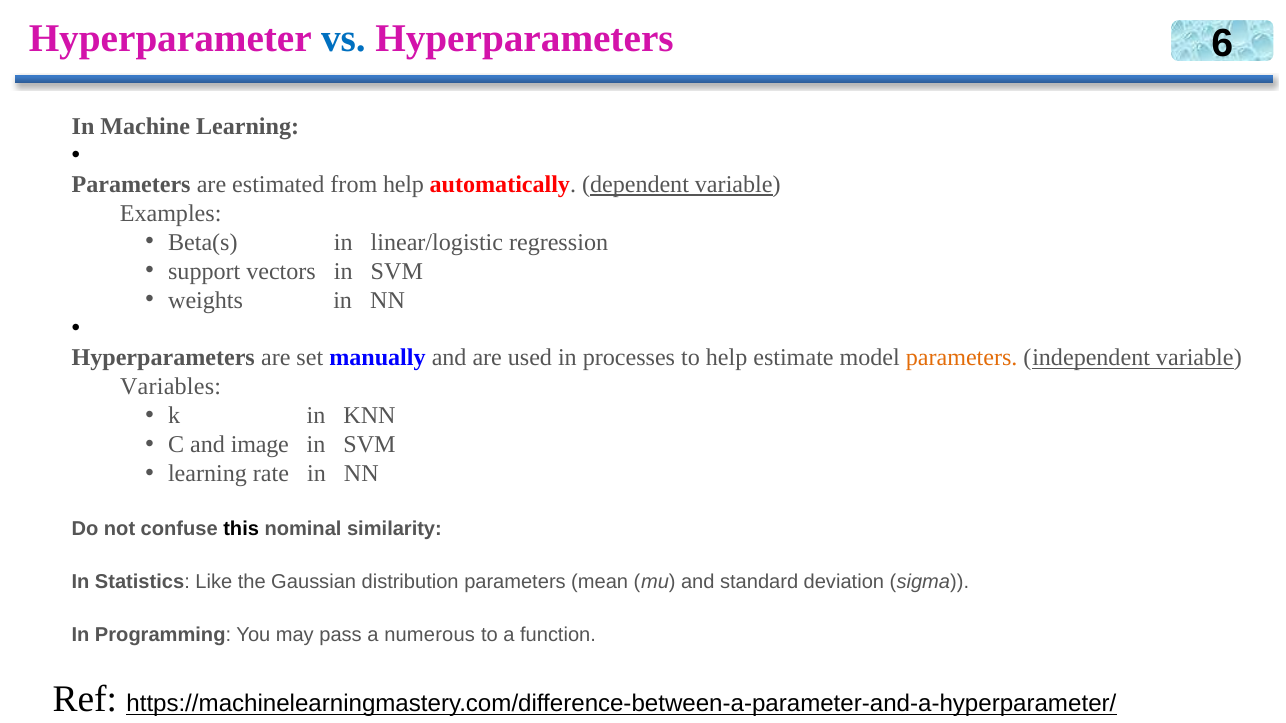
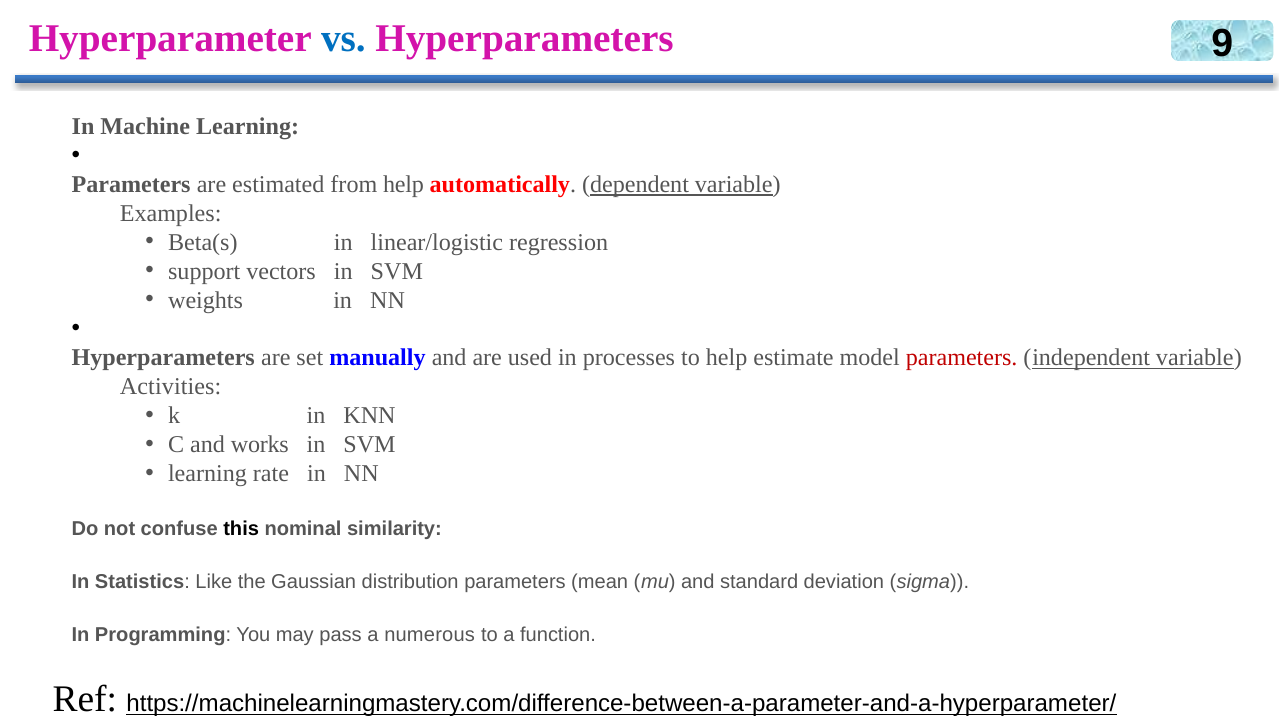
6: 6 -> 9 (1222, 43)
parameters colour: orange -> red (962, 358)
Variables: Variables -> Activities (171, 387)
image: image -> works (260, 445)
